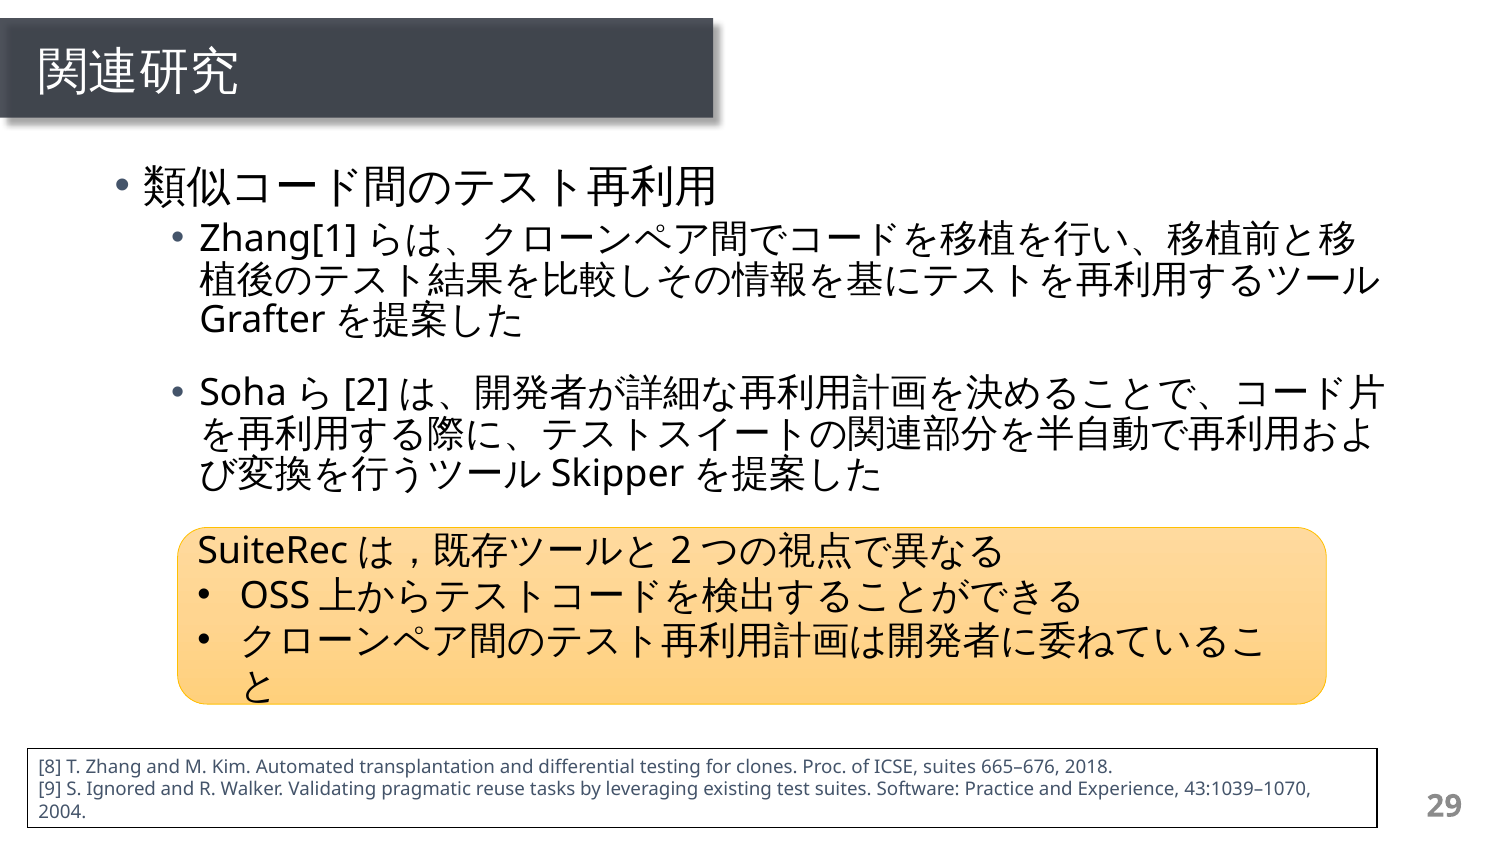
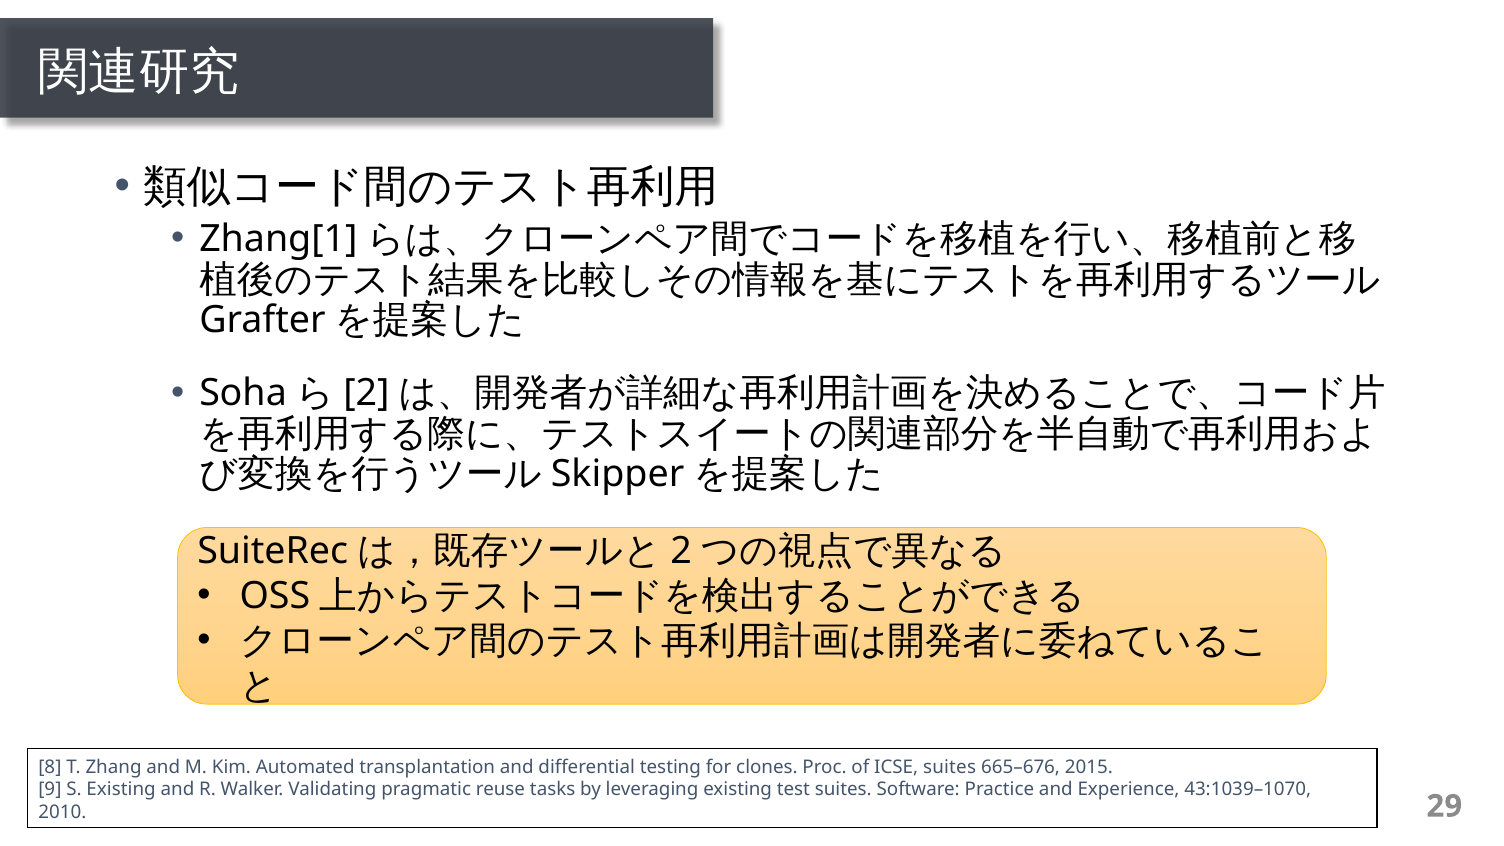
2018: 2018 -> 2015 (1089, 767)
S Ignored: Ignored -> Existing (121, 789)
2004: 2004 -> 2010 (62, 812)
